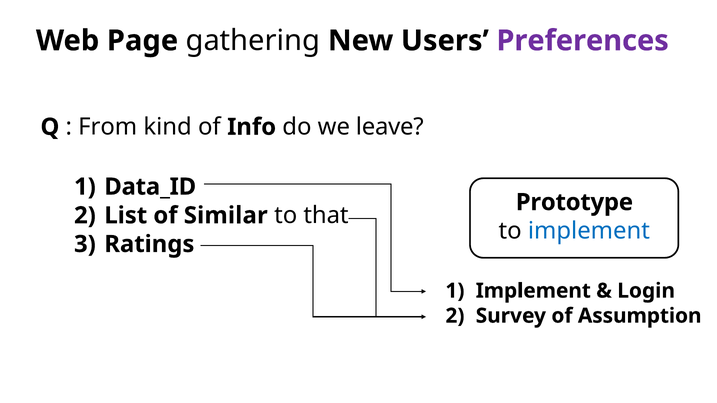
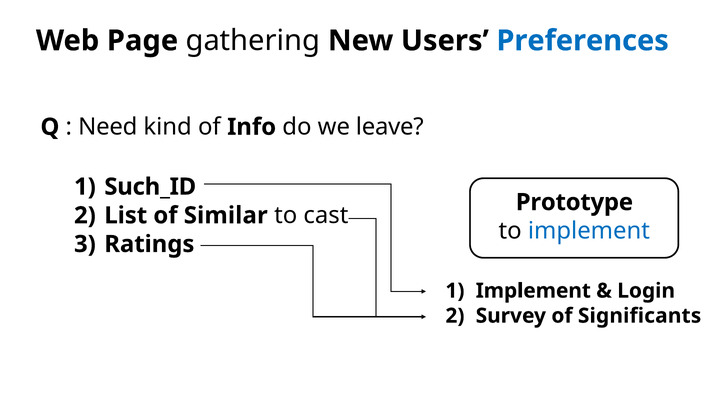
Preferences colour: purple -> blue (583, 41)
From: From -> Need (108, 127)
Data_ID: Data_ID -> Such_ID (150, 187)
that: that -> cast (326, 216)
Assumption: Assumption -> Significants (640, 316)
